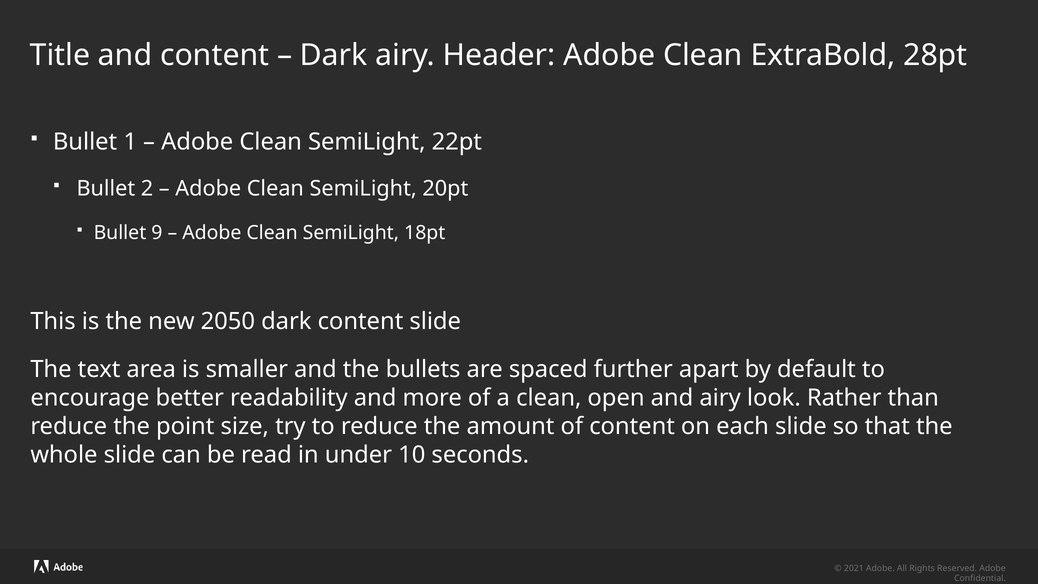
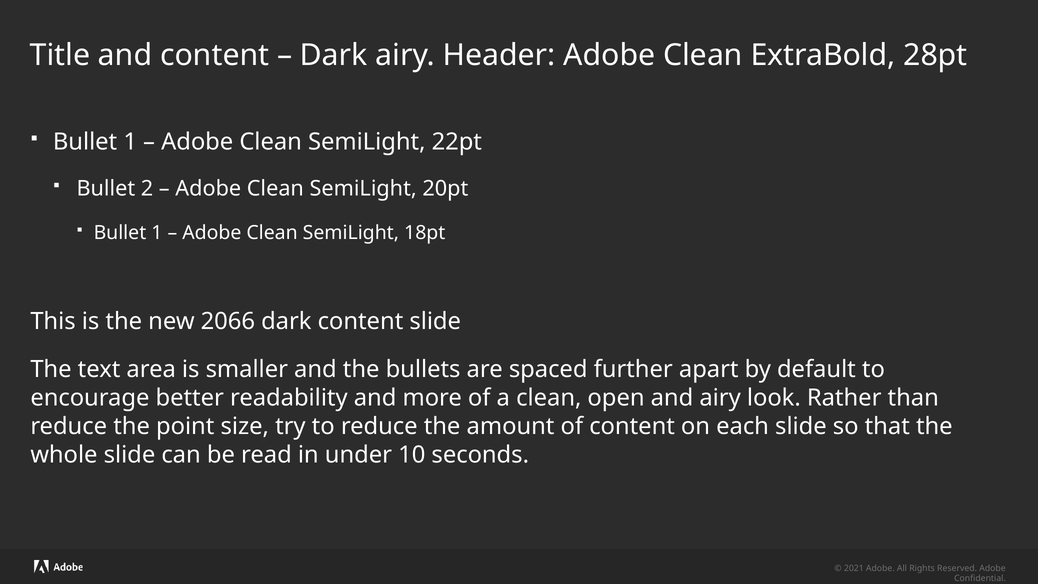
9: 9 -> 1 (157, 233)
2050: 2050 -> 2066 (228, 321)
